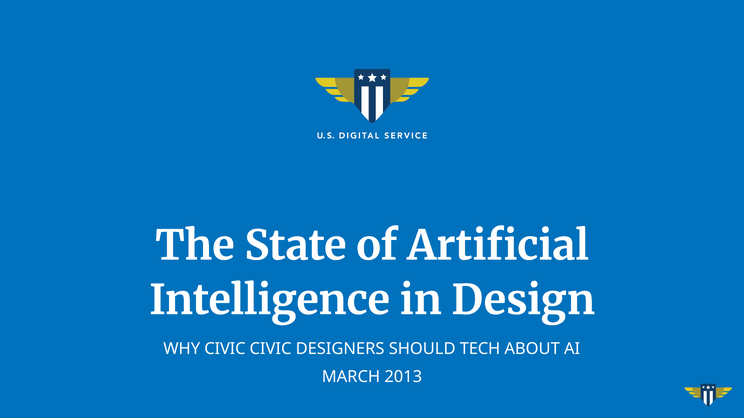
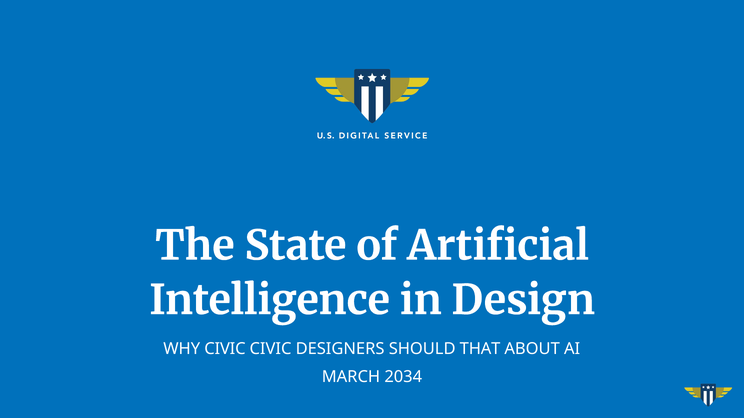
TECH: TECH -> THAT (480, 349)
2013: 2013 -> 2034 (403, 377)
